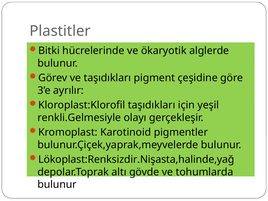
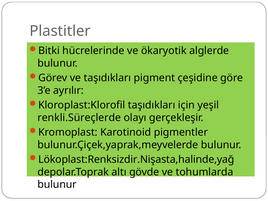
renkli.Gelmesiyle: renkli.Gelmesiyle -> renkli.Süreçlerde (79, 118)
